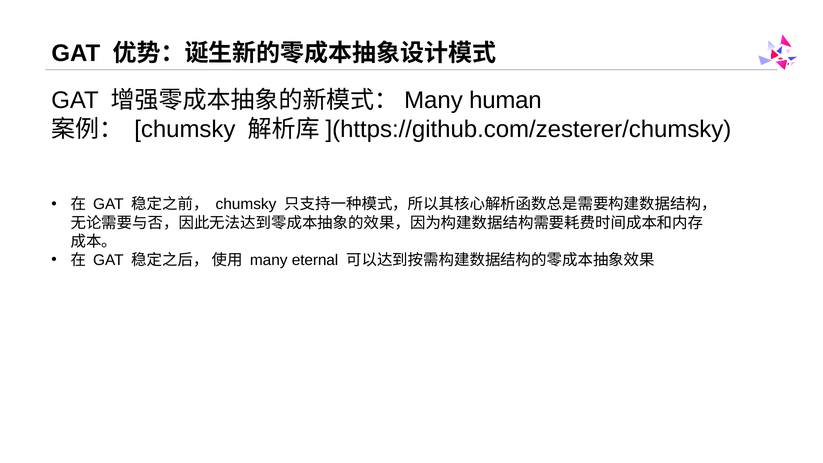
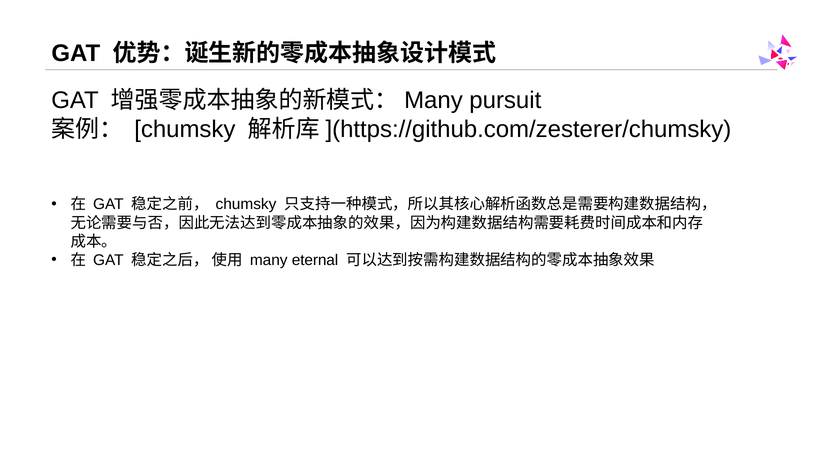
human: human -> pursuit (505, 100)
